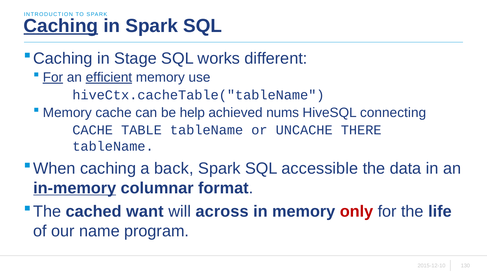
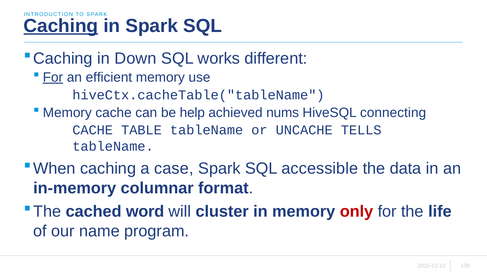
Stage: Stage -> Down (135, 58)
efficient underline: present -> none (109, 77)
THERE: THERE -> TELLS (361, 130)
back: back -> case (174, 169)
in-memory underline: present -> none (75, 188)
want: want -> word (145, 212)
across: across -> cluster (222, 212)
